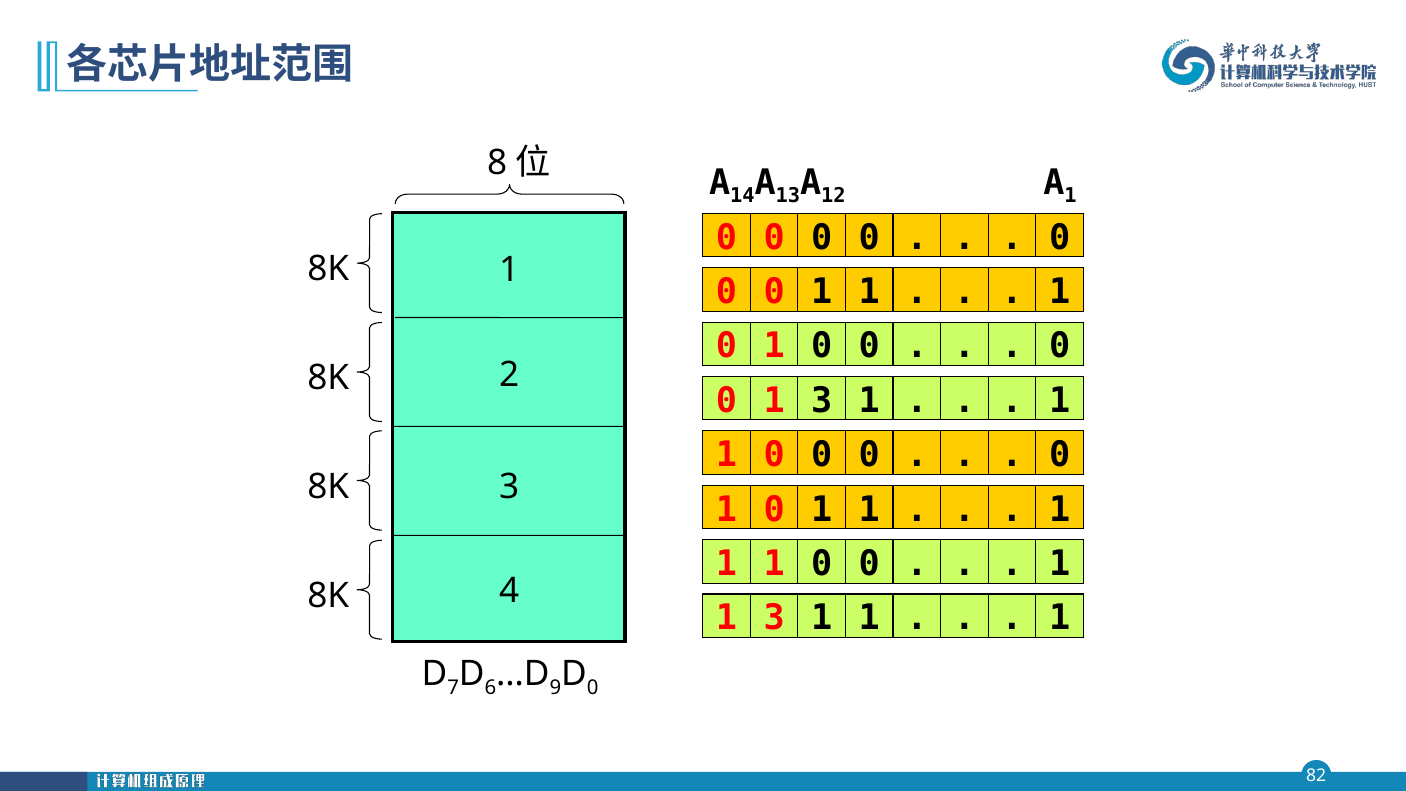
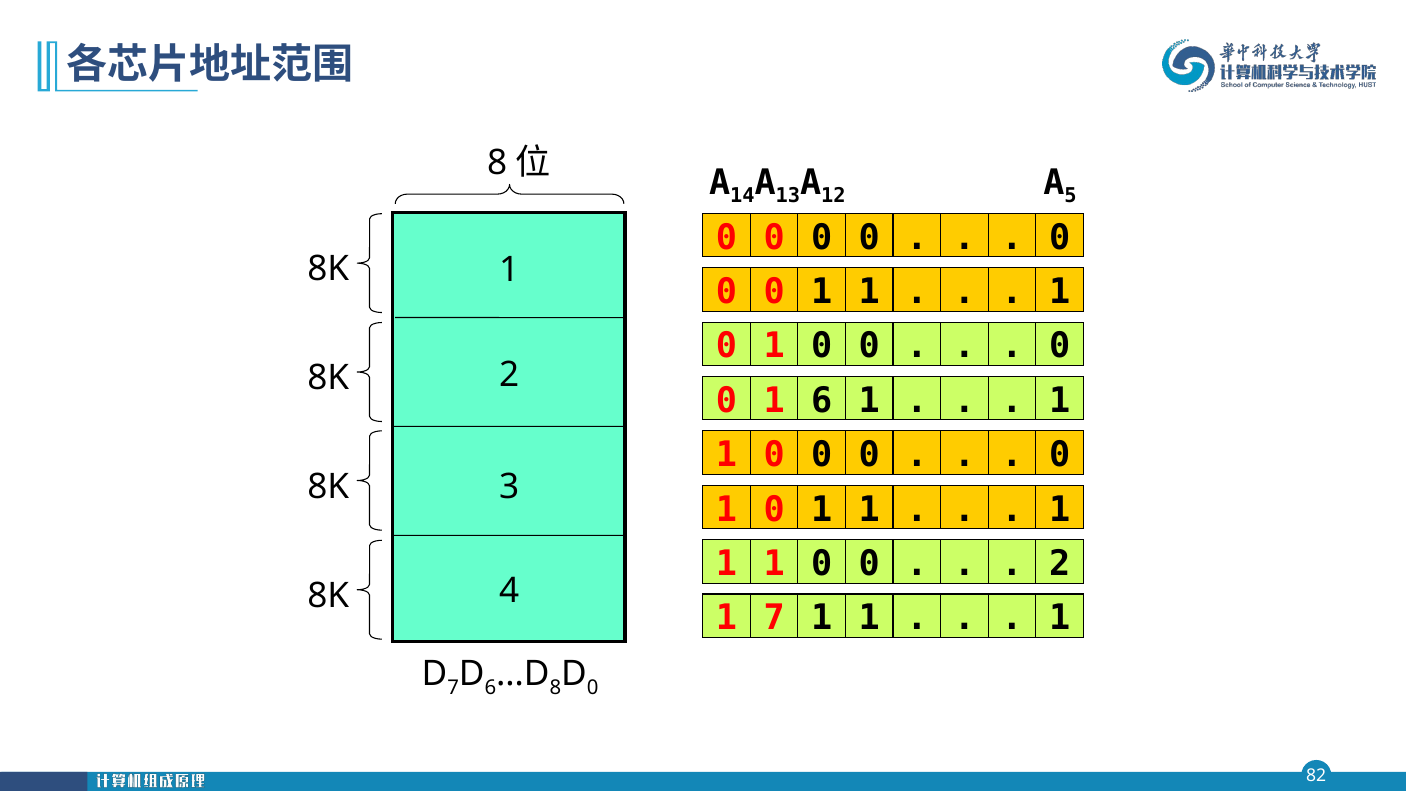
1: 1 -> 5 (1071, 196)
0 1 3: 3 -> 6 (822, 401)
1: 1 -> 2 (1060, 564)
3: 3 -> 7 (774, 618)
9: 9 -> 8 (555, 688)
